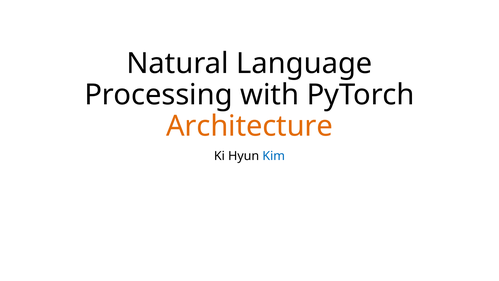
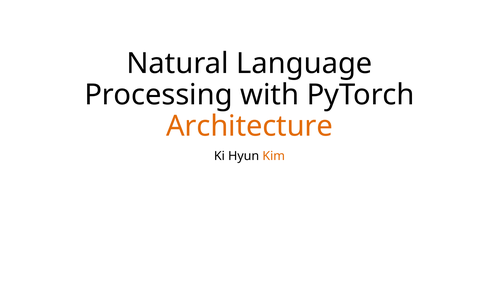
Kim colour: blue -> orange (274, 156)
